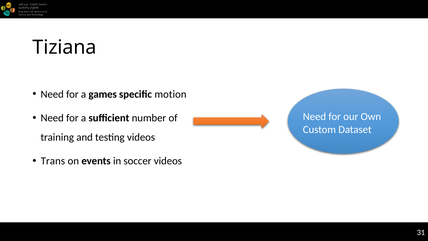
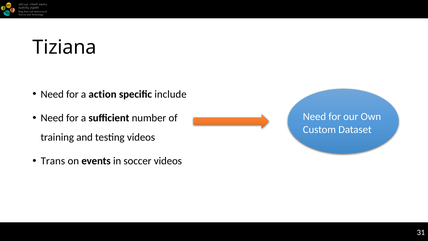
games: games -> action (103, 94)
motion: motion -> include (171, 94)
